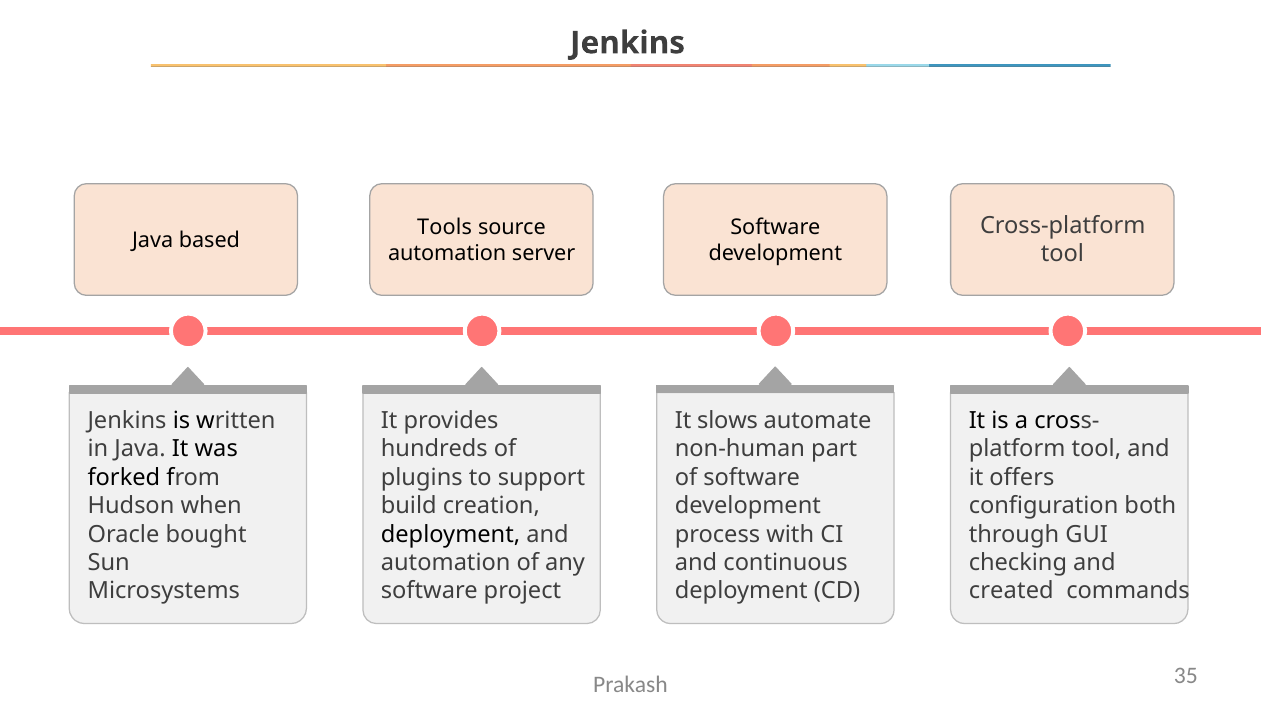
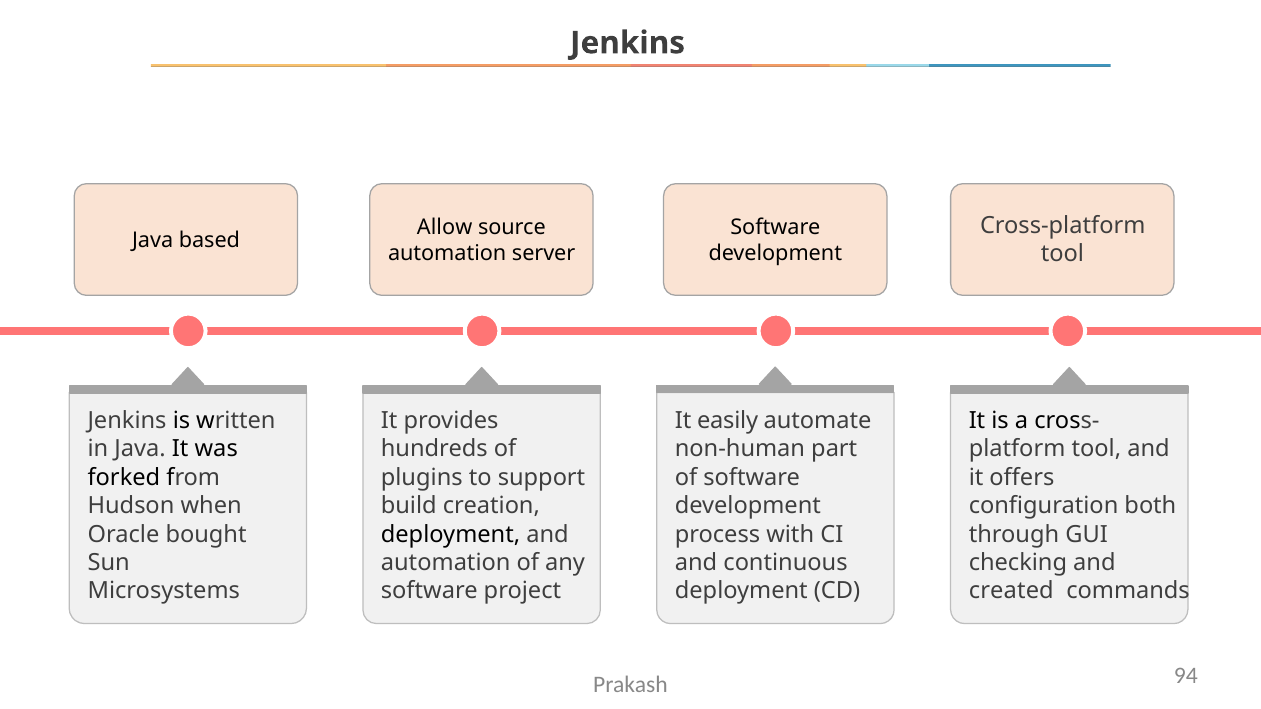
Tools: Tools -> Allow (445, 227)
slows: slows -> easily (728, 421)
35: 35 -> 94 (1186, 676)
